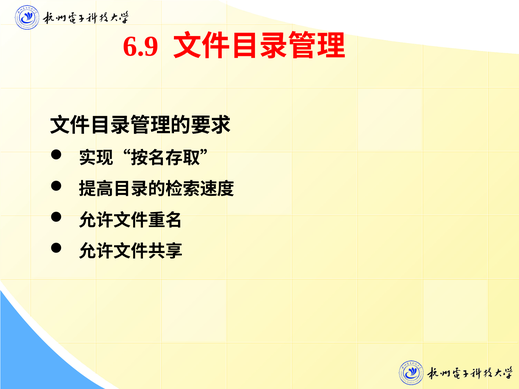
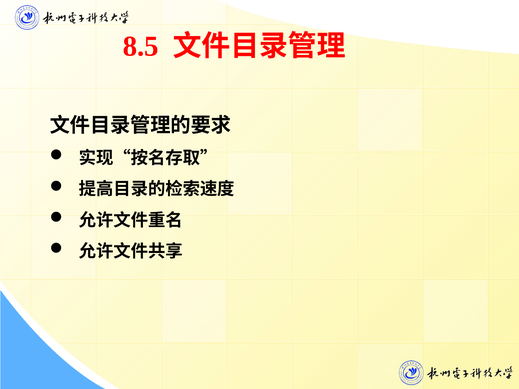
6.9: 6.9 -> 8.5 (141, 46)
